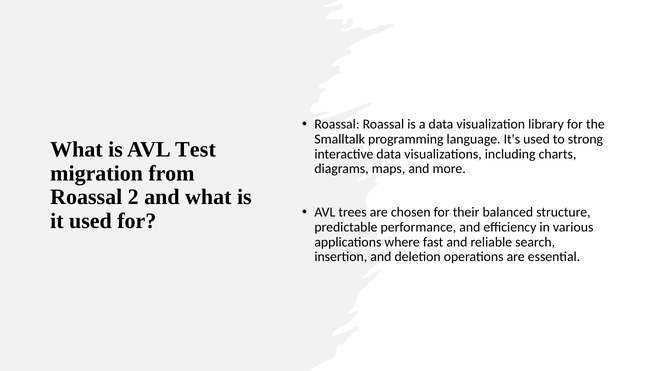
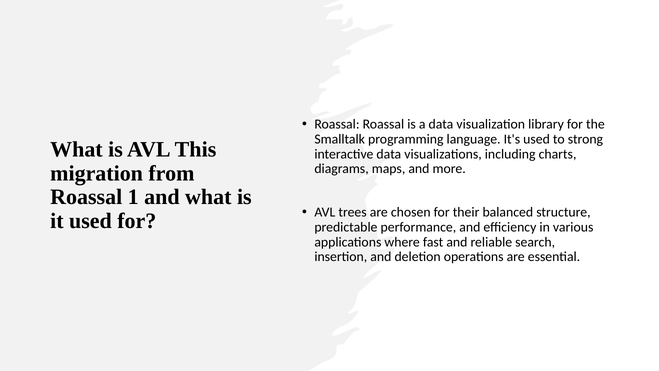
Test: Test -> This (196, 150)
2: 2 -> 1 (133, 197)
